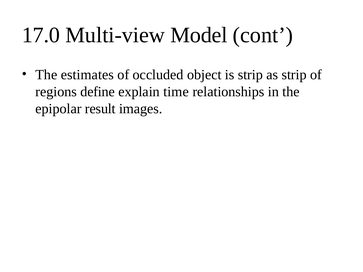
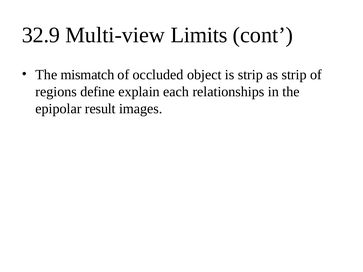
17.0: 17.0 -> 32.9 (41, 35)
Model: Model -> Limits (199, 35)
estimates: estimates -> mismatch (87, 75)
time: time -> each (176, 92)
